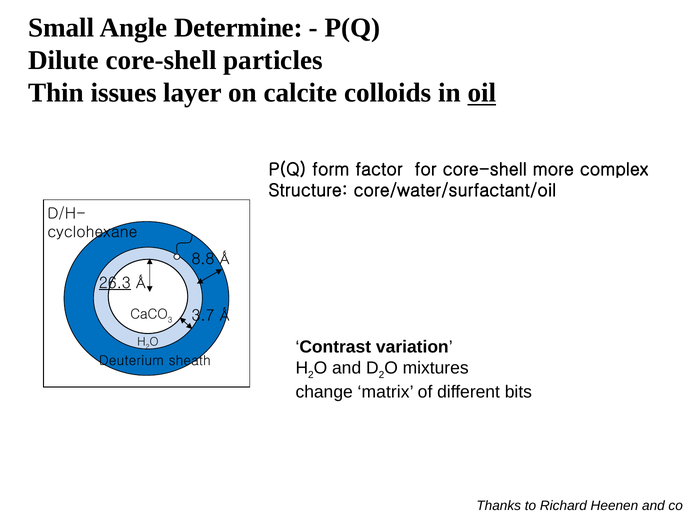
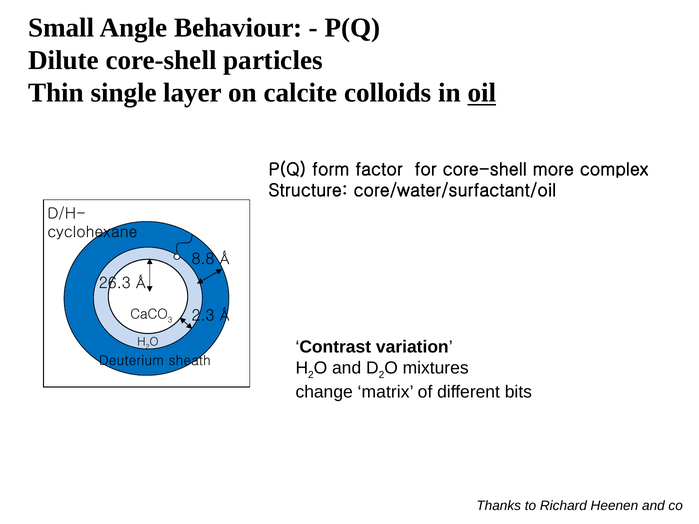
Determine: Determine -> Behaviour (238, 28)
issues: issues -> single (124, 93)
26.3 underline: present -> none (115, 283)
3.7: 3.7 -> 2.3 (203, 316)
